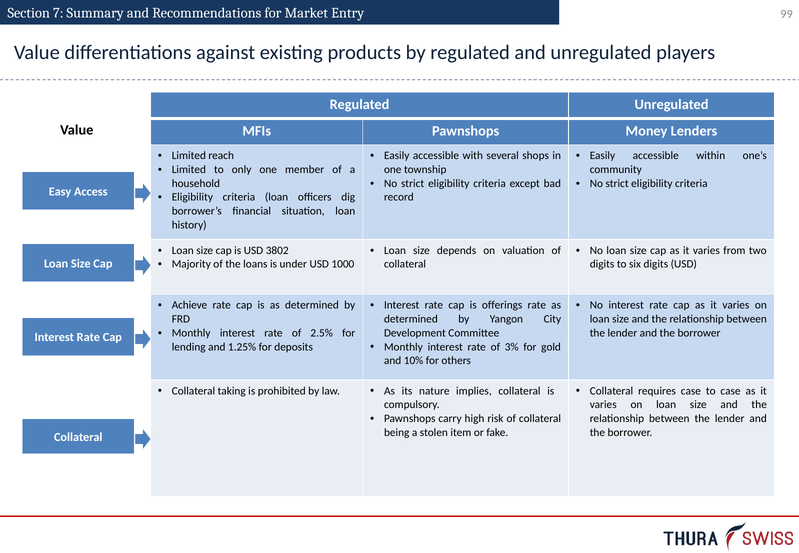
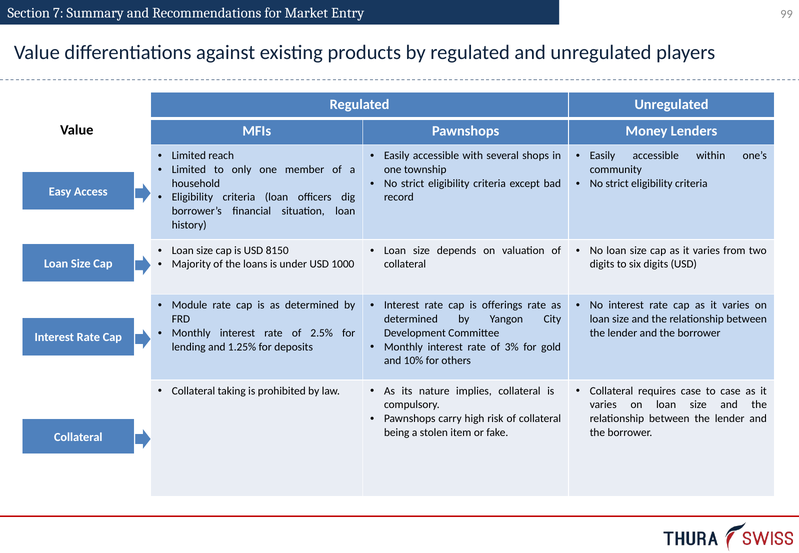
3802: 3802 -> 8150 (277, 250)
Achieve: Achieve -> Module (189, 305)
